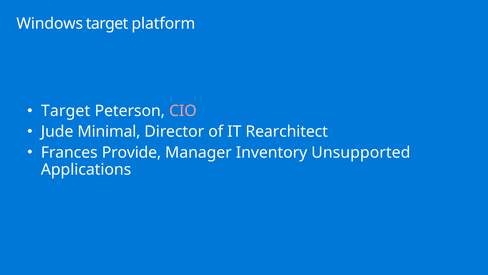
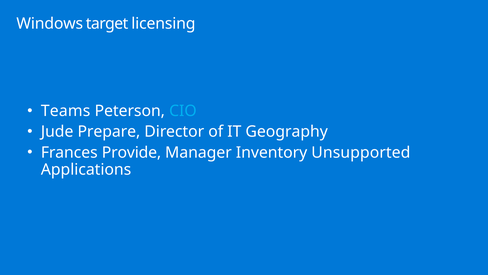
platform: platform -> licensing (163, 24)
Target: Target -> Teams (66, 111)
CIO colour: pink -> light blue (183, 111)
Minimal: Minimal -> Prepare (109, 131)
Rearchitect: Rearchitect -> Geography (287, 131)
